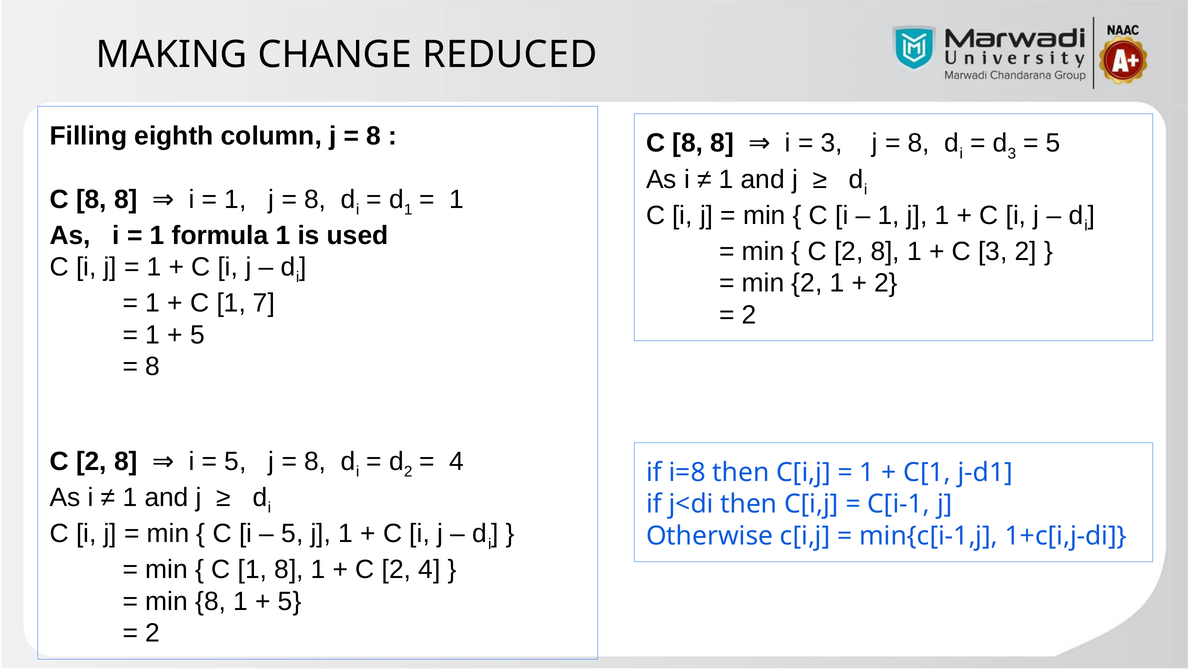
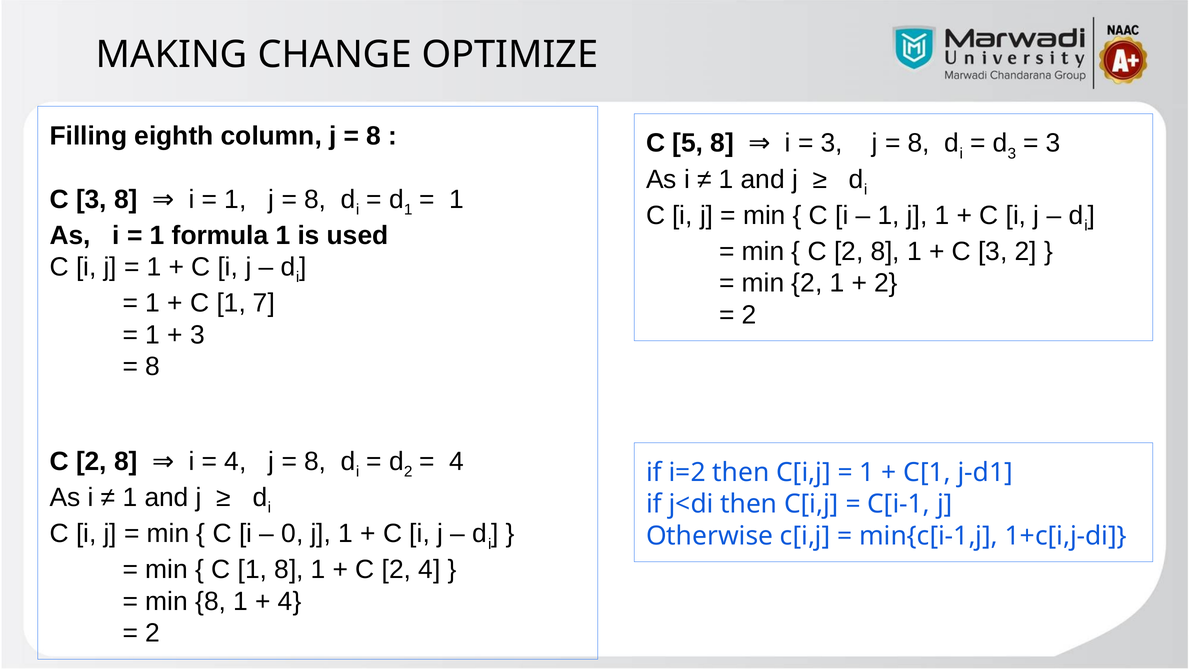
REDUCED: REDUCED -> OPTIMIZE (510, 55)
8: 8 -> 5 (688, 143)
5: 5 -> 3 (1053, 143)
8: 8 -> 3 (91, 199)
5: 5 -> 3 (198, 335)
5: 5 -> 4 (235, 462)
i=8: i=8 -> i=2 (687, 473)
5: 5 -> 0 (292, 534)
5: 5 -> 4 (290, 602)
